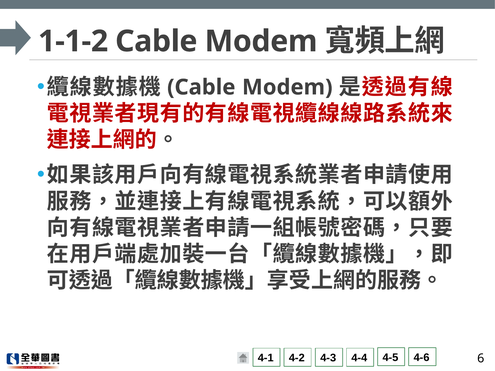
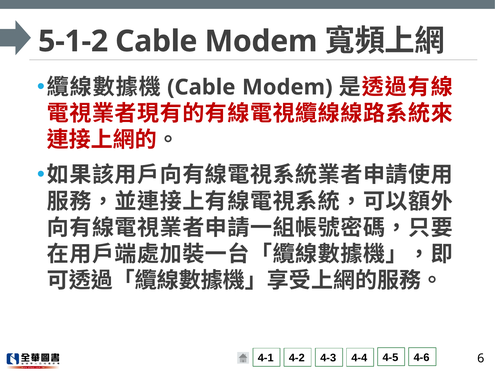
1-1-2: 1-1-2 -> 5-1-2 (73, 41)
